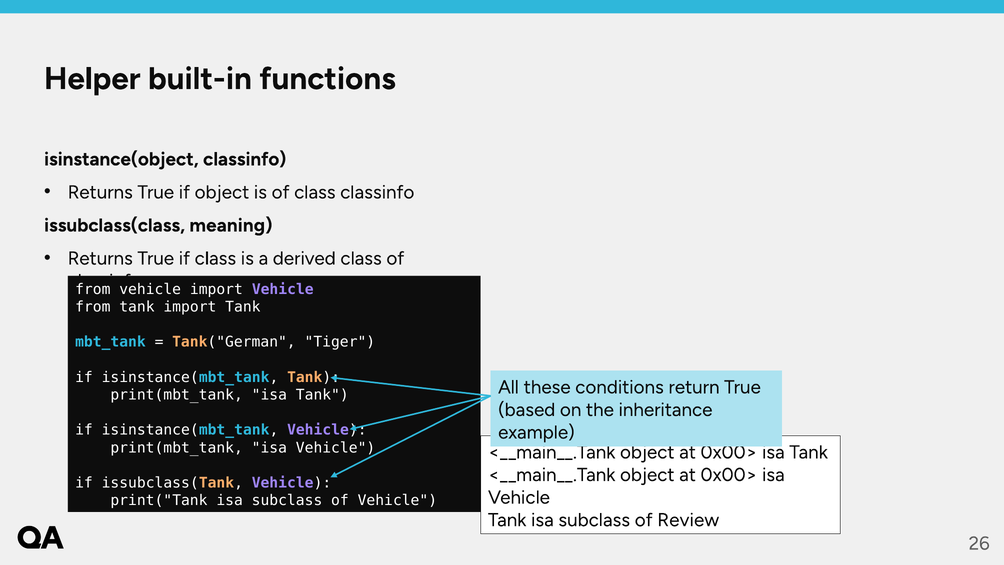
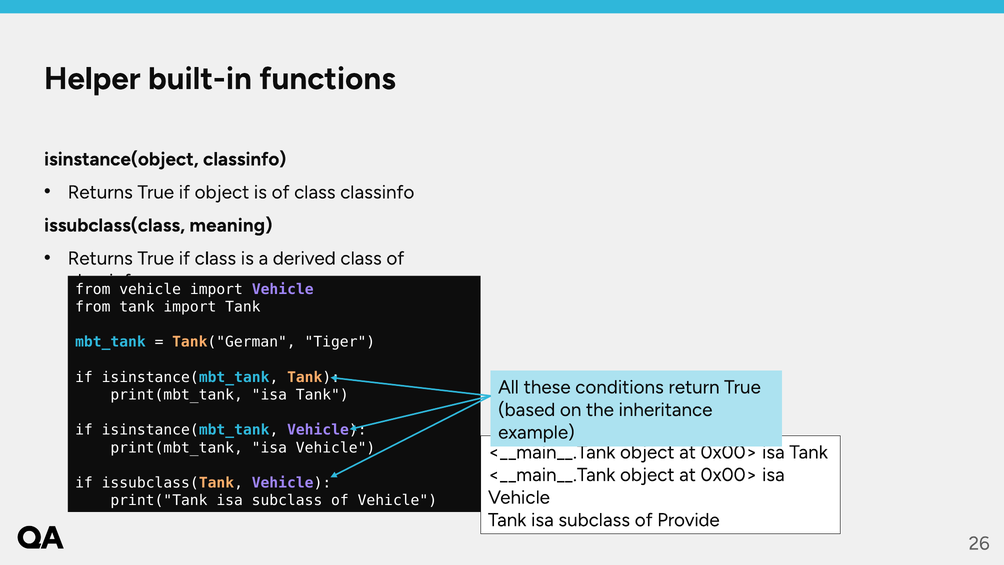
Review: Review -> Provide (688, 520)
